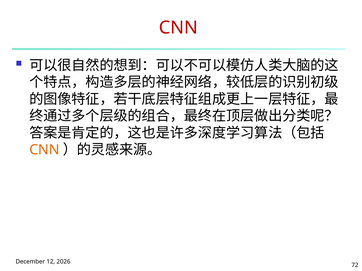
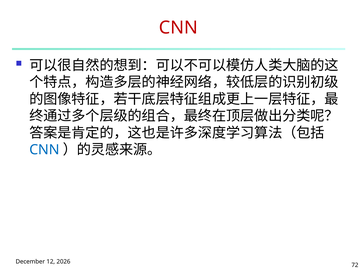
CNN colour: orange -> blue (44, 150)
